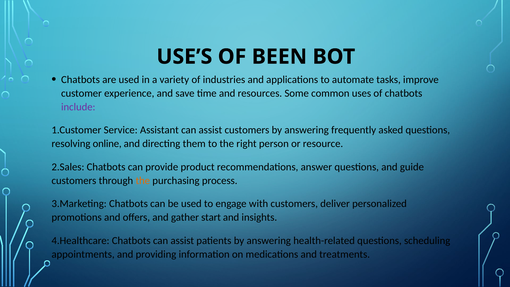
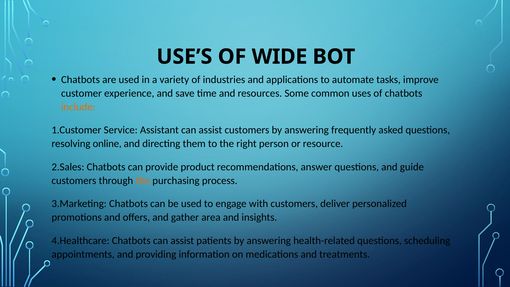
BEEN: BEEN -> WIDE (280, 57)
include colour: purple -> orange (78, 107)
start: start -> area (211, 217)
